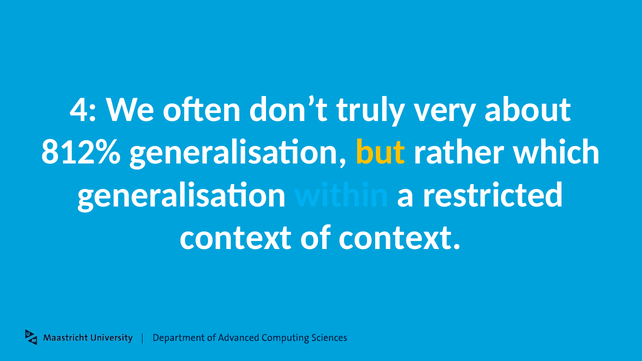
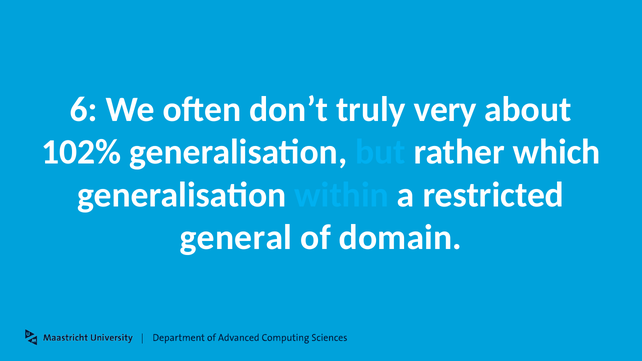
4: 4 -> 6 (84, 109)
812%: 812% -> 102% (81, 152)
but colour: yellow -> light blue (381, 152)
context: context -> general (236, 238)
of context: context -> domain (400, 238)
